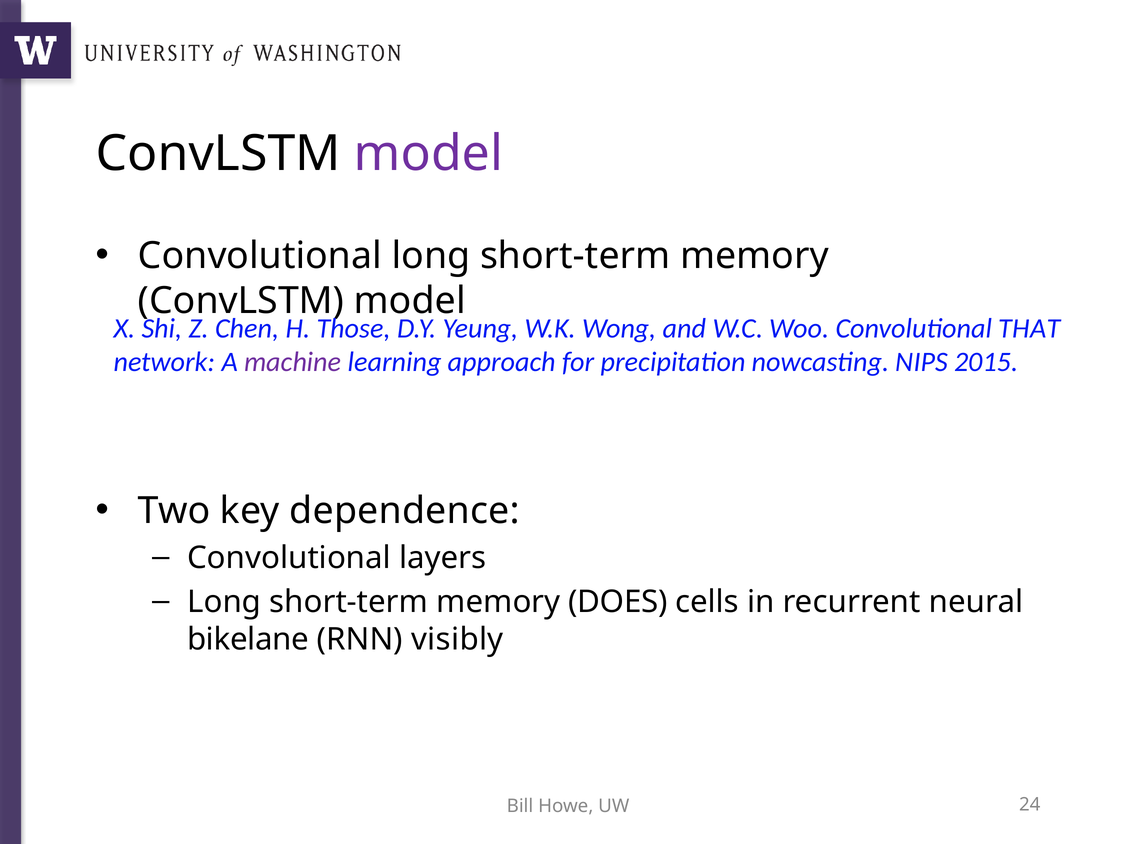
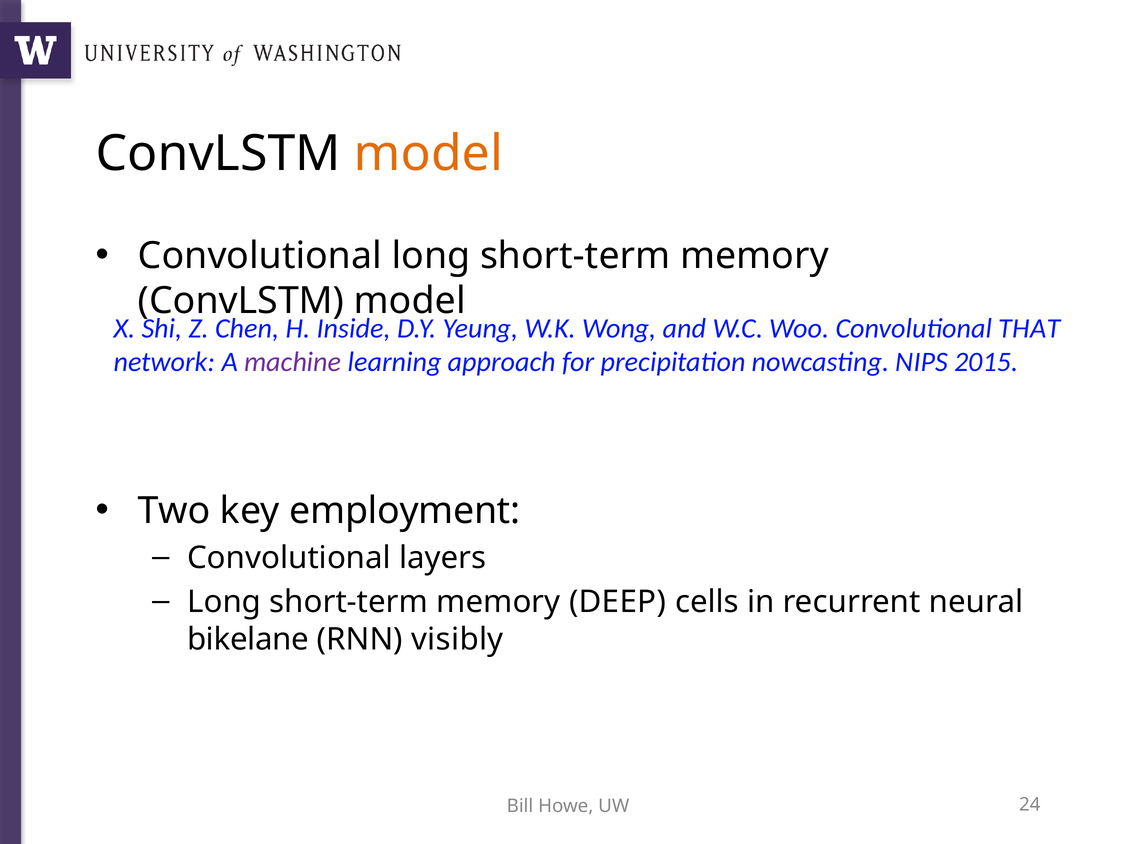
model colour: purple -> orange (428, 154)
Those: Those -> Inside (354, 329)
dependence: dependence -> employment (405, 511)
DOES: DOES -> DEEP (618, 602)
